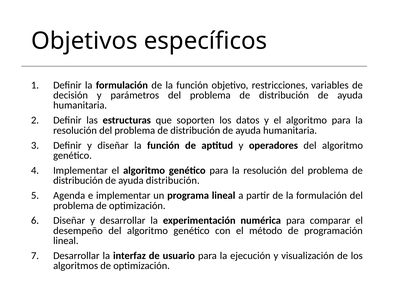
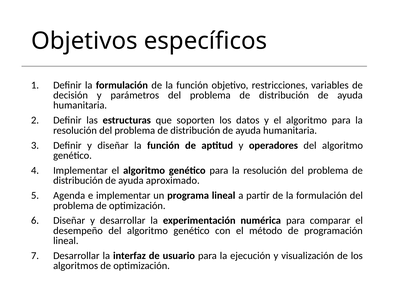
ayuda distribución: distribución -> aproximado (173, 181)
